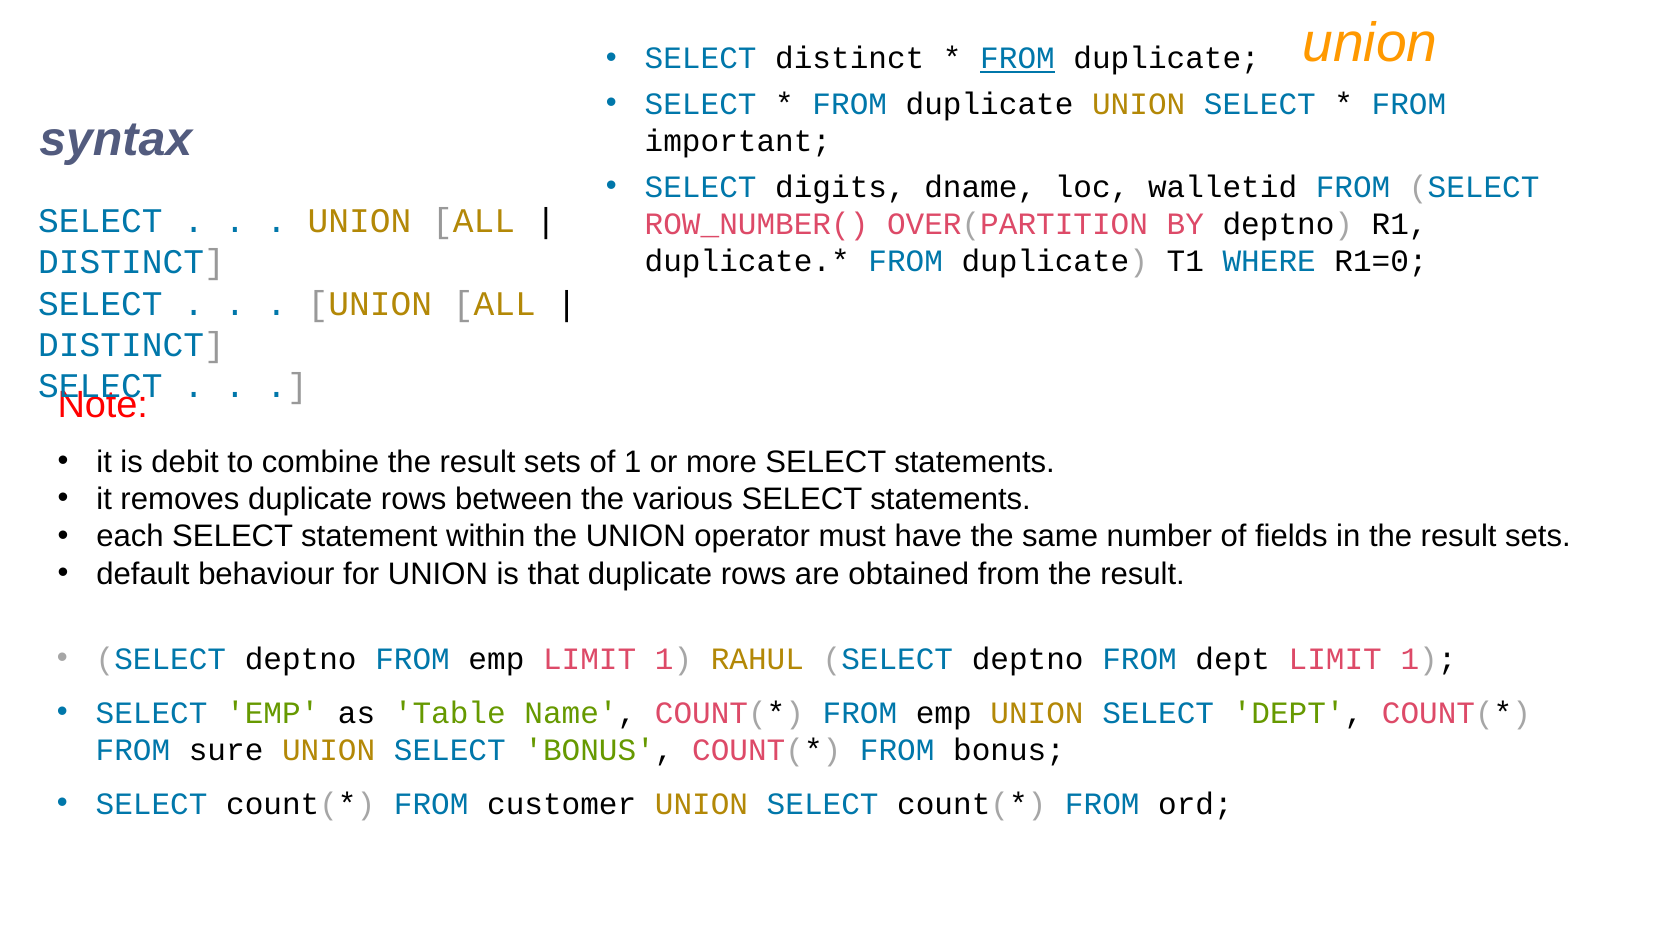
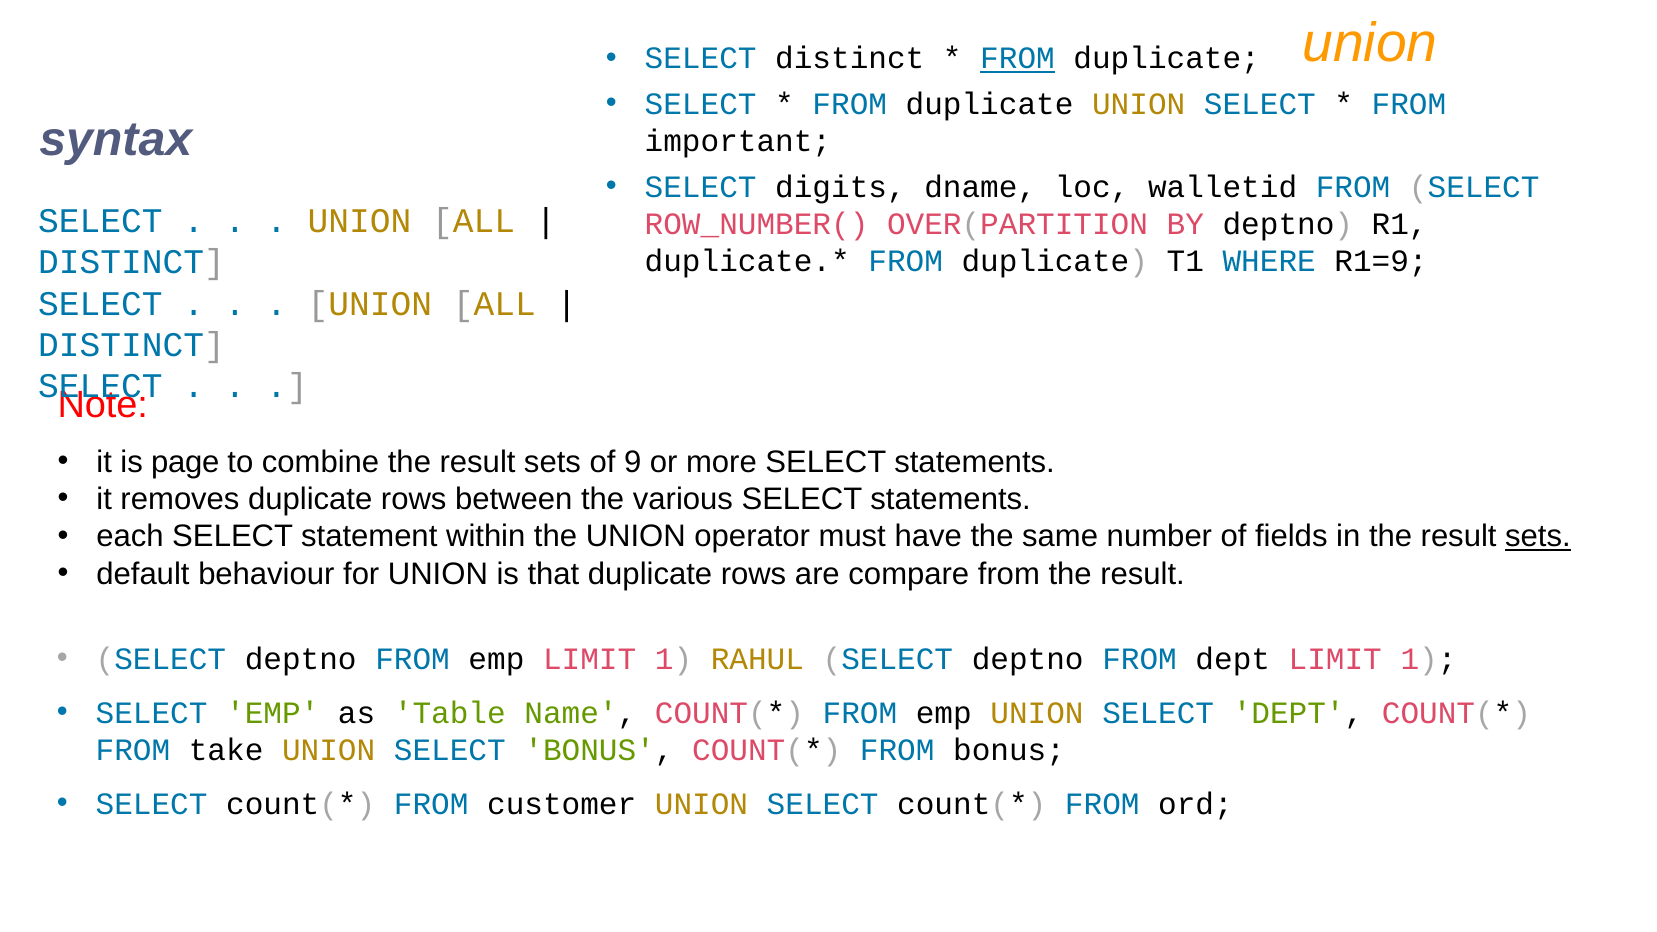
R1=0: R1=0 -> R1=9 (1381, 262)
debit: debit -> page (185, 462)
of 1: 1 -> 9 (633, 462)
sets underline: none -> present (1538, 537)
obtained: obtained -> compare (909, 574)
sure: sure -> take (226, 750)
